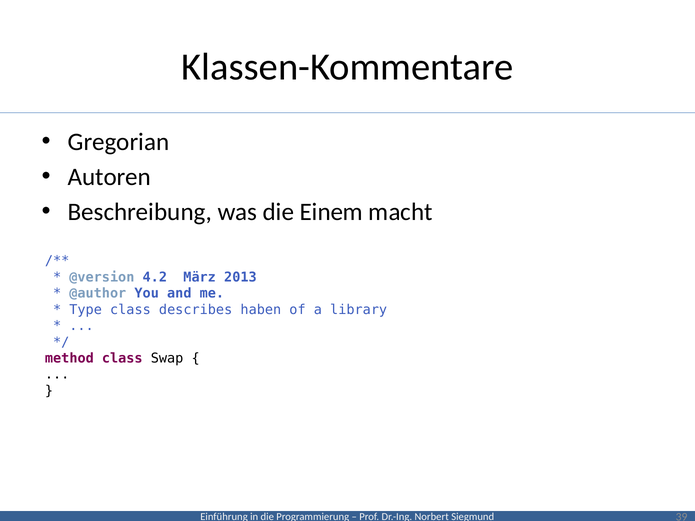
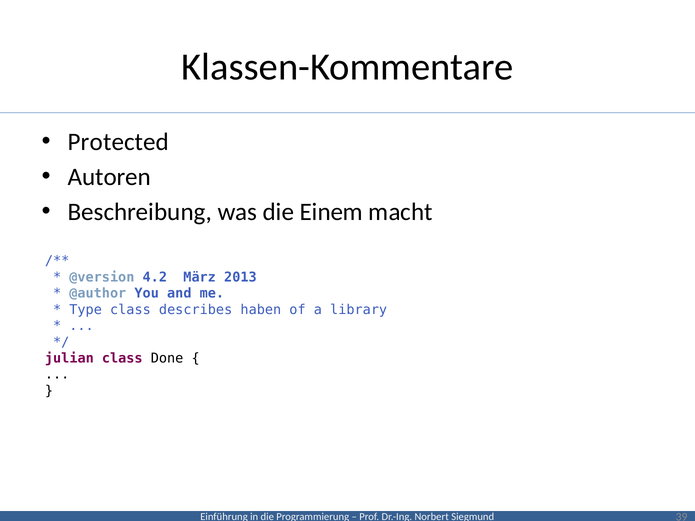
Gregorian: Gregorian -> Protected (118, 142)
method: method -> julian (69, 358)
Swap: Swap -> Done (167, 358)
